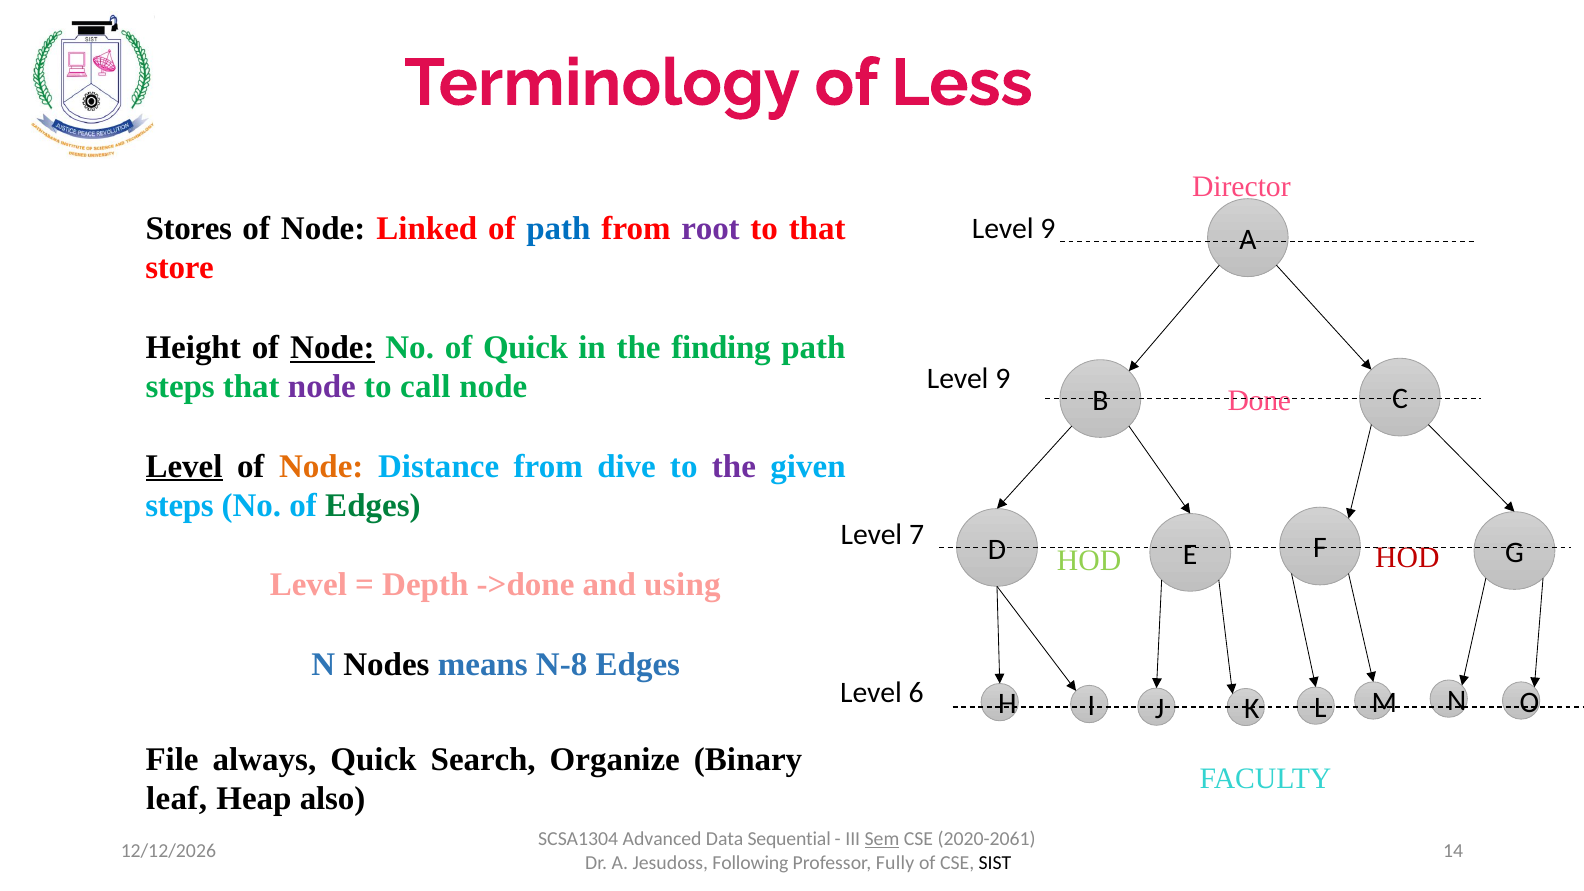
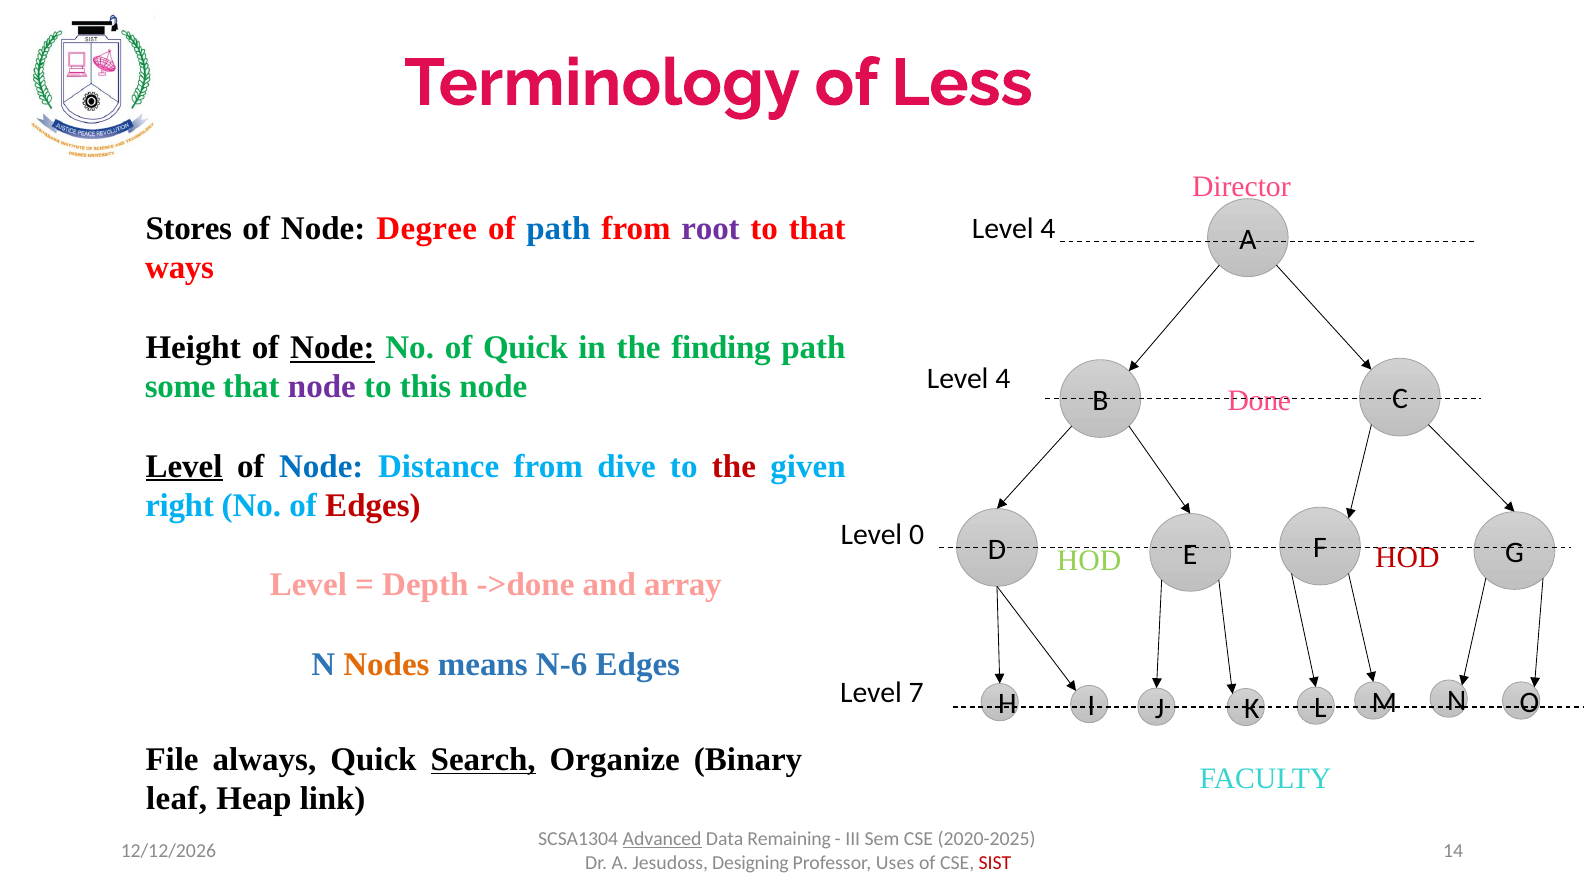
Linked: Linked -> Degree (427, 228)
9: 9 -> 4 (1048, 229)
store: store -> ways (180, 268)
9: 9 -> 4 (1003, 379)
steps: steps -> some (180, 387)
call: call -> this (425, 387)
Node colour: orange -> blue (321, 466)
the colour: purple -> red (734, 466)
steps: steps -> right (180, 506)
Edges colour: green -> red (373, 506)
7: 7 -> 0 (917, 535)
using: using -> array (683, 585)
Nodes colour: black -> orange (386, 664)
N-8: N-8 -> N-6 (562, 664)
6: 6 -> 7 (916, 693)
Search underline: none -> present (483, 759)
also: also -> link (333, 799)
Advanced underline: none -> present (662, 839)
Sequential: Sequential -> Remaining (789, 839)
Sem underline: present -> none (882, 839)
2020-2061: 2020-2061 -> 2020-2025 (987, 839)
Following: Following -> Designing (750, 863)
Fully: Fully -> Uses (895, 863)
SIST colour: black -> red (995, 863)
